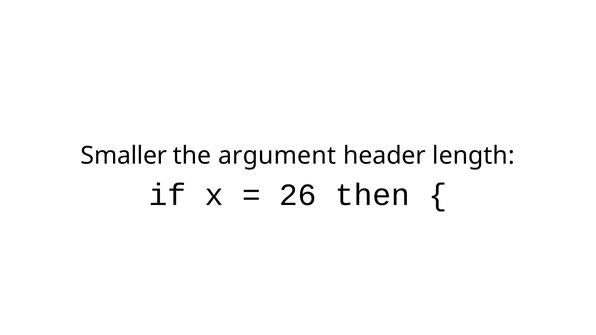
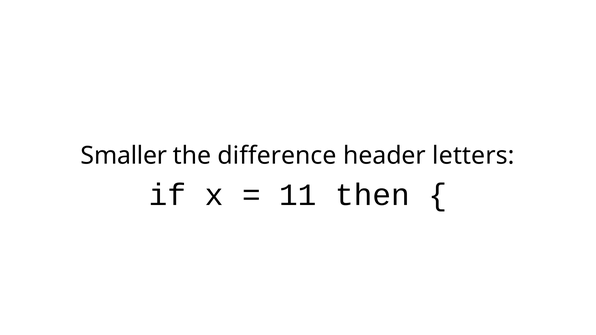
argument: argument -> difference (277, 156)
length: length -> letters (473, 156)
26: 26 -> 11 (298, 195)
